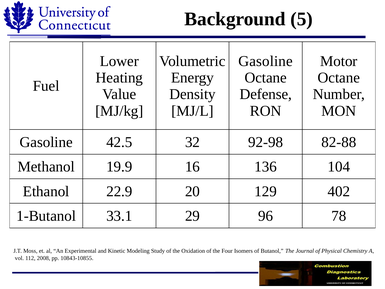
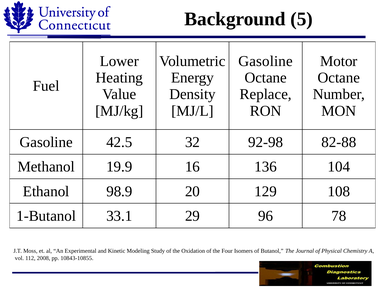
Defense: Defense -> Replace (266, 94)
22.9: 22.9 -> 98.9 (119, 191)
402: 402 -> 108 (339, 191)
